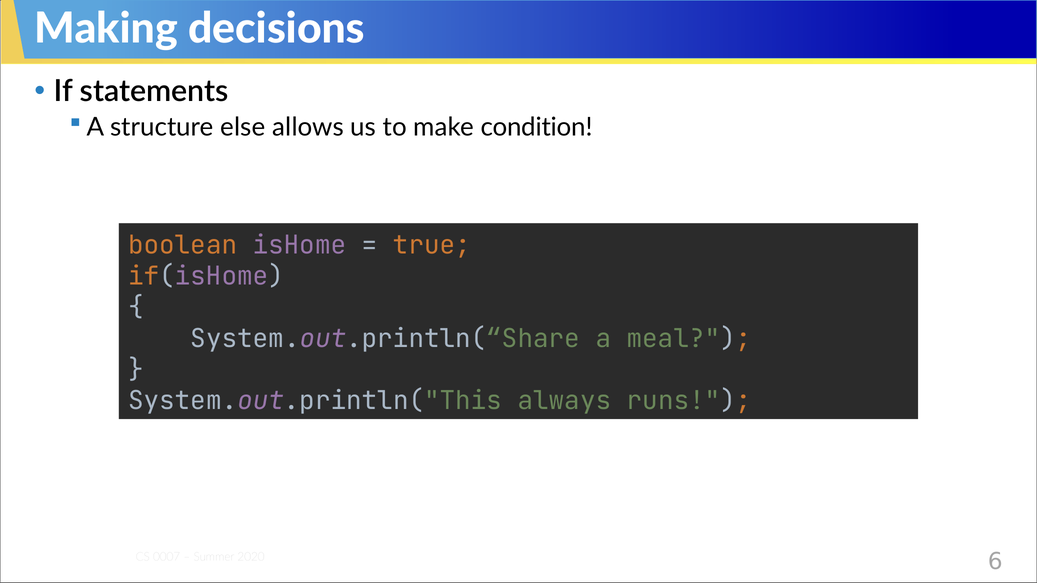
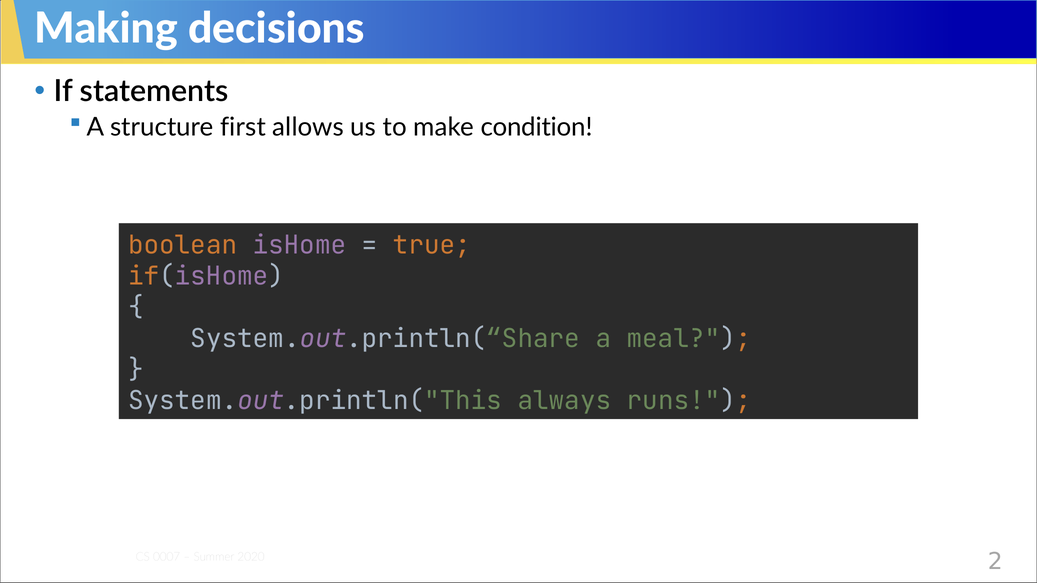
else: else -> first (243, 127)
6: 6 -> 2 (995, 562)
